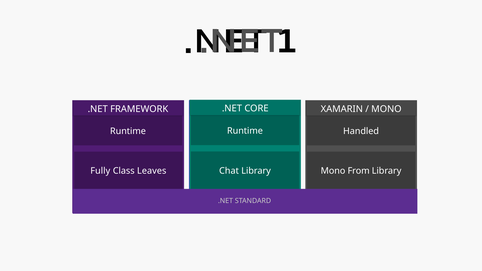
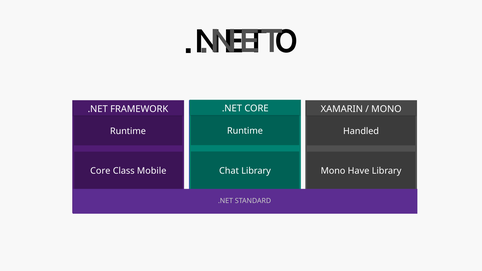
1: 1 -> 0 (286, 42)
Fully: Fully -> Core (100, 171)
Leaves: Leaves -> Mobile (152, 171)
From: From -> Have (359, 171)
